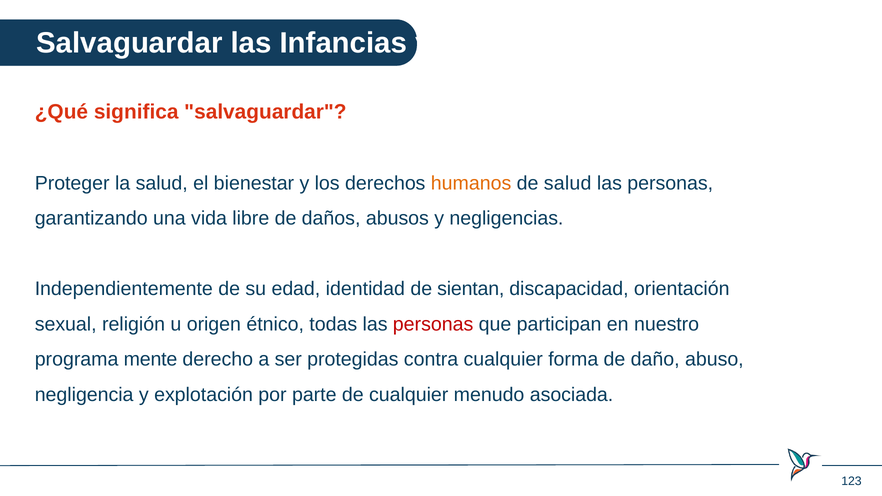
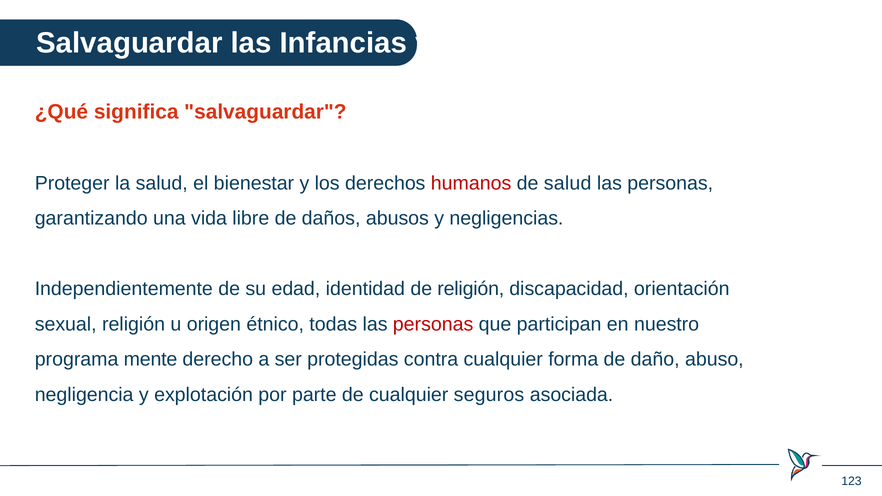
humanos colour: orange -> red (471, 183)
de sientan: sientan -> religión (471, 289)
menudo: menudo -> seguros (489, 395)
